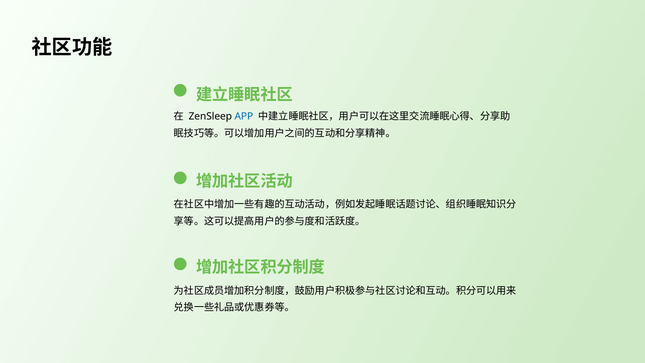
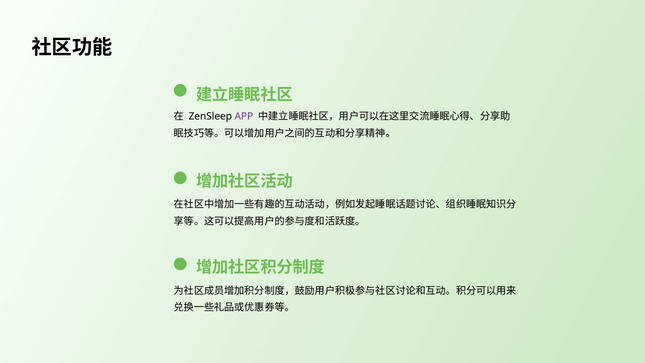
APP colour: blue -> purple (244, 117)
